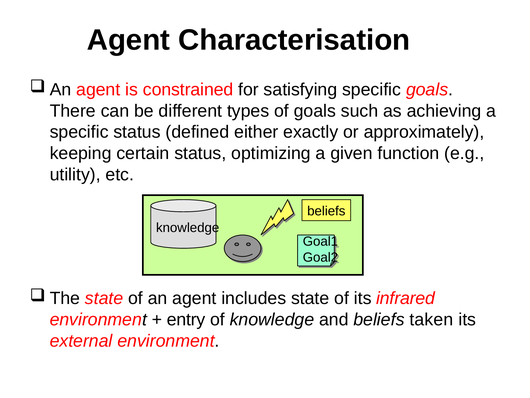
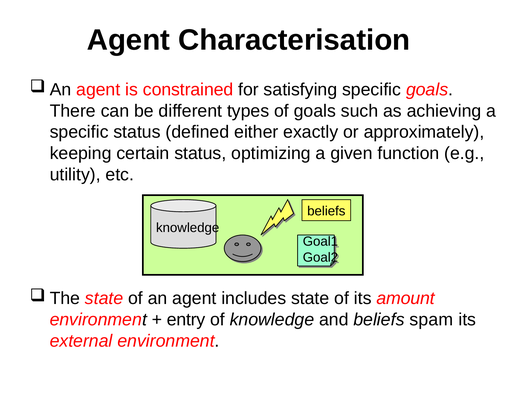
infrared: infrared -> amount (406, 298)
taken: taken -> spam (431, 319)
